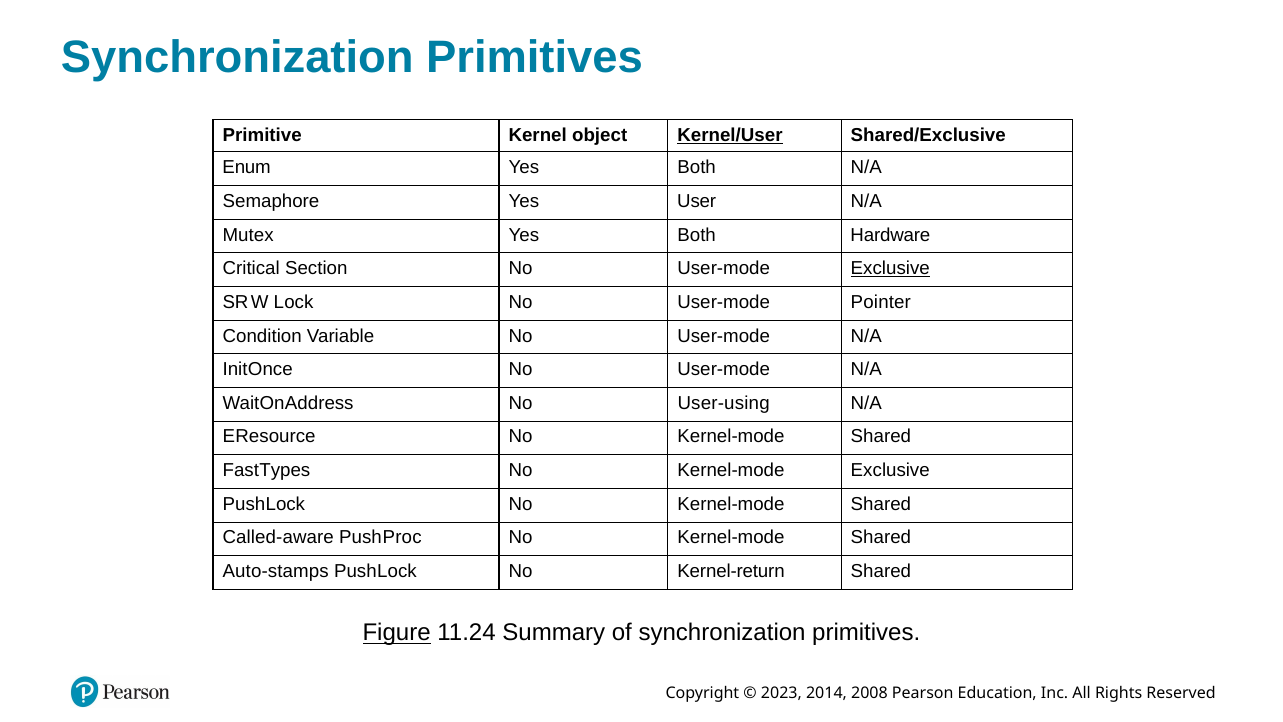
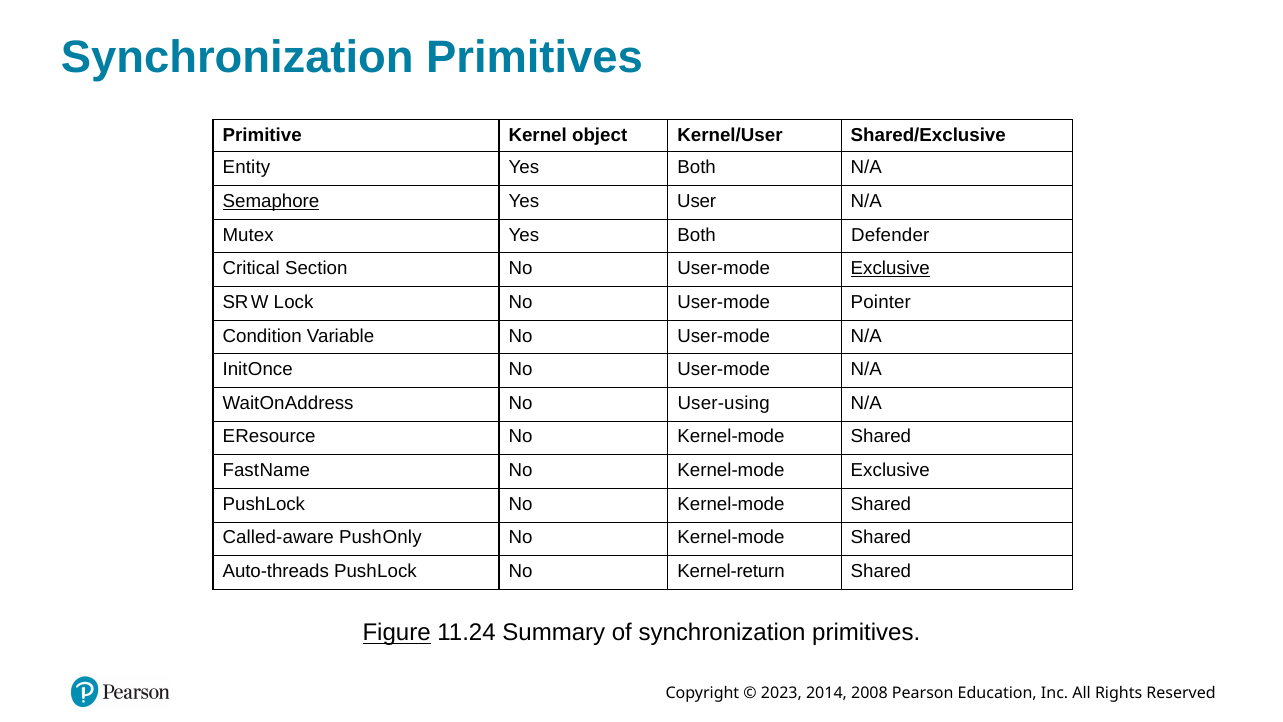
Kernel/User underline: present -> none (730, 135)
Enum: Enum -> Entity (246, 167)
Semaphore underline: none -> present (271, 201)
Hardware: Hardware -> Defender (890, 235)
Types: Types -> Name (285, 470)
Proc: Proc -> Only (402, 538)
Auto-stamps: Auto-stamps -> Auto-threads (276, 571)
